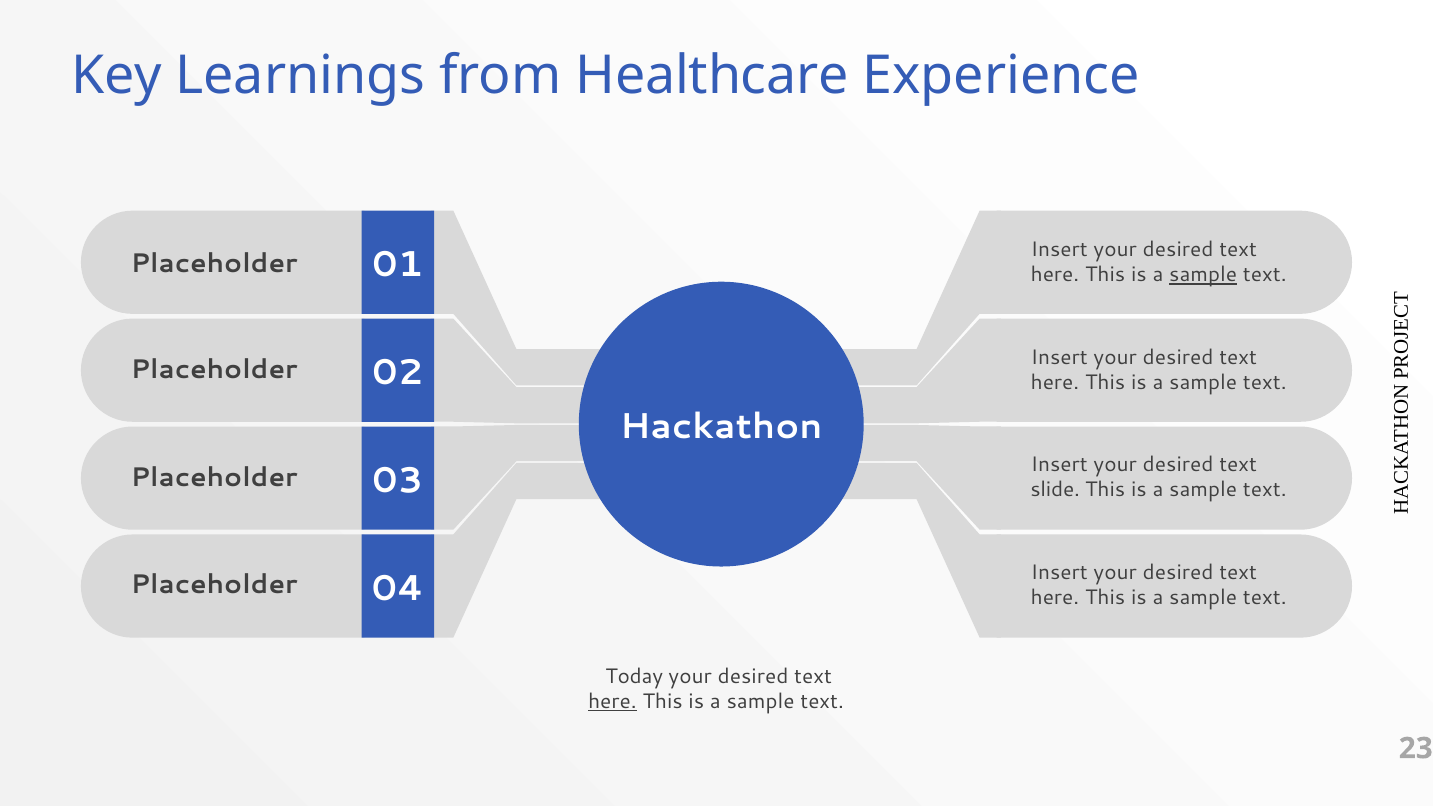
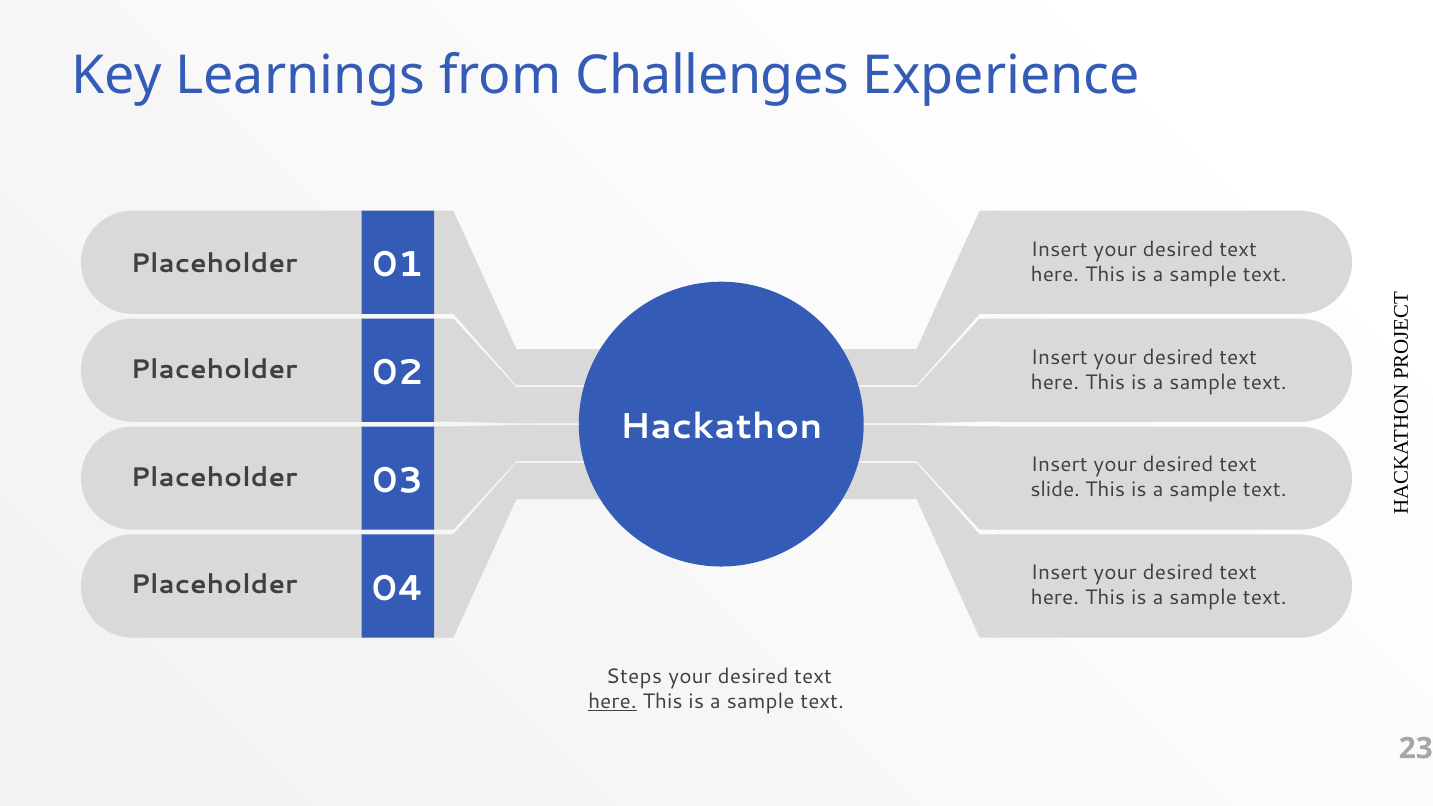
Healthcare: Healthcare -> Challenges (712, 75)
sample underline: present -> none (1203, 275)
Today: Today -> Steps (634, 677)
